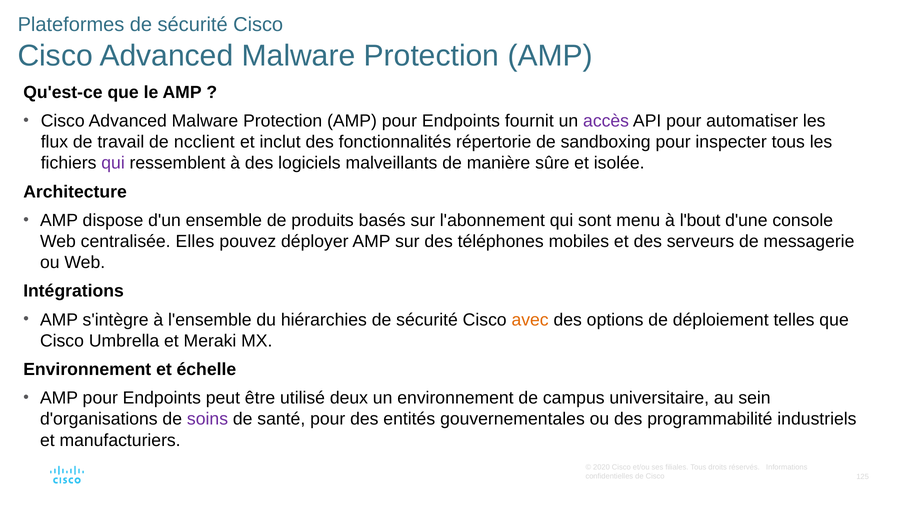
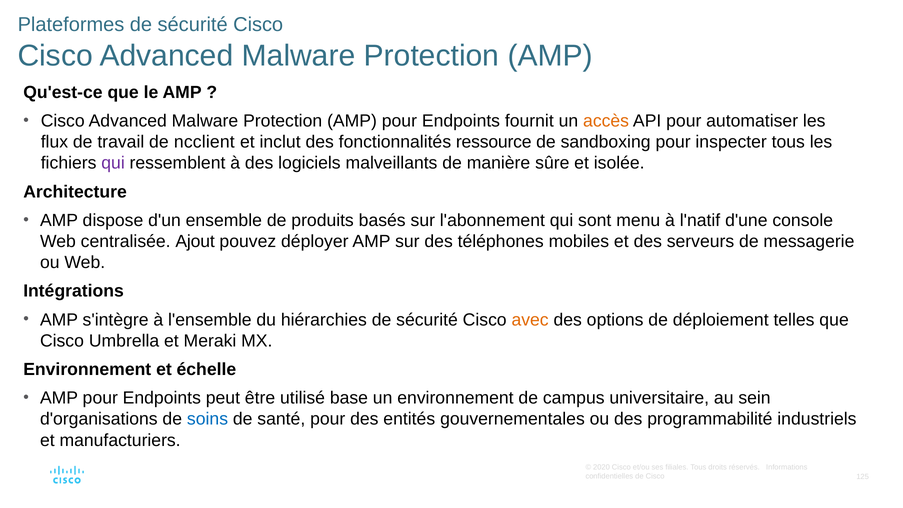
accès colour: purple -> orange (606, 121)
répertorie: répertorie -> ressource (494, 142)
l'bout: l'bout -> l'natif (700, 220)
Elles: Elles -> Ajout (195, 241)
deux: deux -> base (349, 398)
soins colour: purple -> blue (208, 419)
